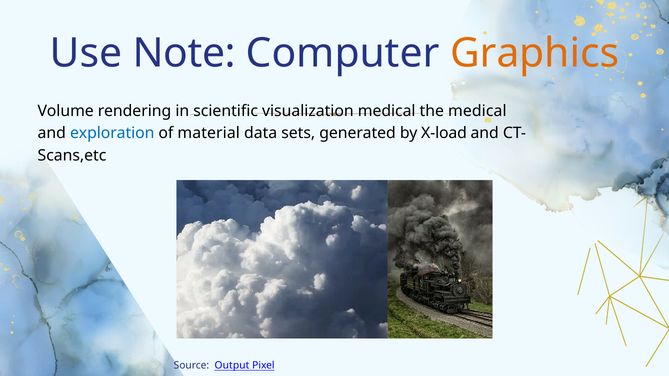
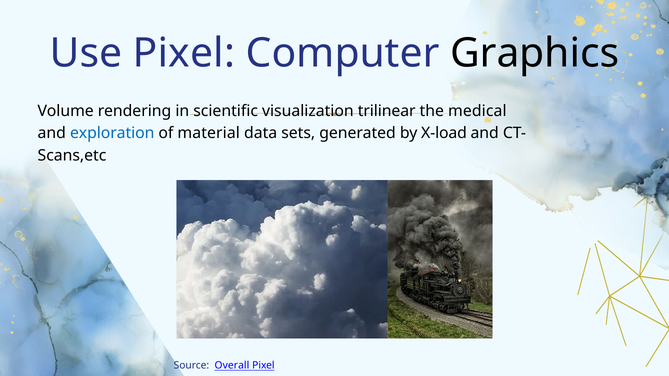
Use Note: Note -> Pixel (184, 54)
Graphics colour: orange -> black (535, 54)
visualization medical: medical -> trilinear (387, 111)
Output: Output -> Overall (232, 366)
